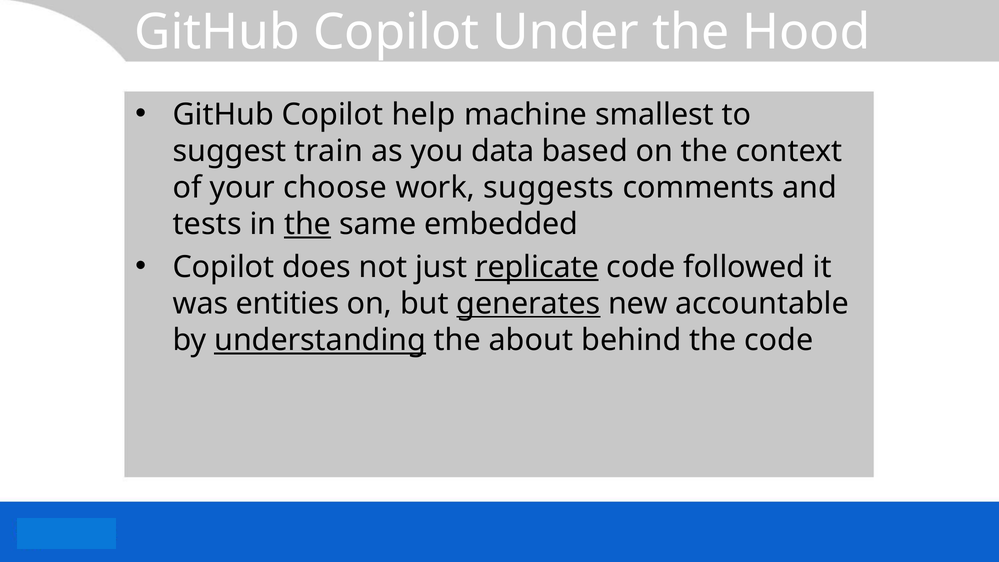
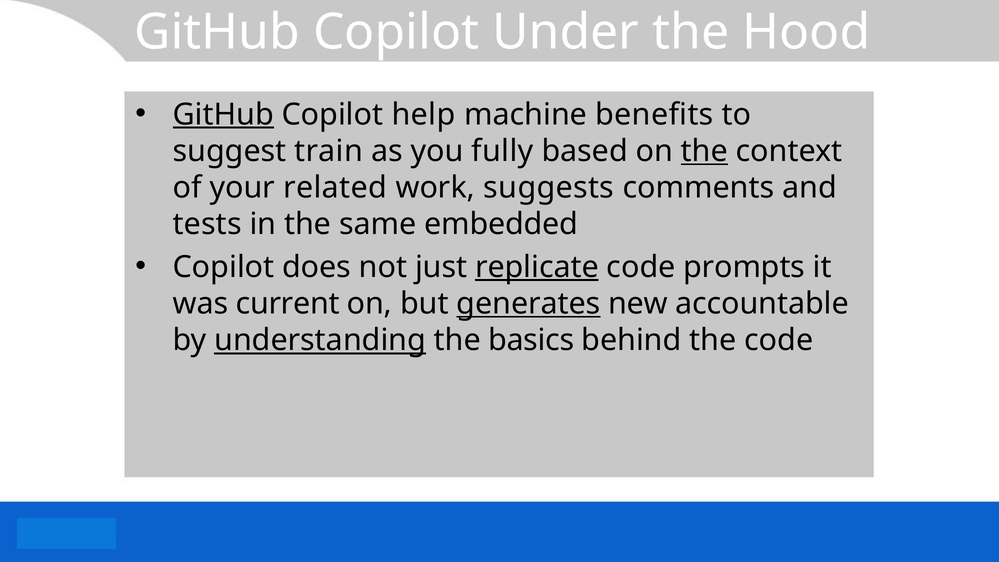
GitHub underline: none -> present (223, 114)
smallest: smallest -> benefits (654, 114)
data: data -> fully (502, 151)
the underline: none -> present (704, 151)
choose: choose -> related (335, 188)
the underline: present -> none (308, 224)
followed: followed -> prompts (744, 267)
entities: entities -> current (288, 304)
about: about -> basics (531, 340)
